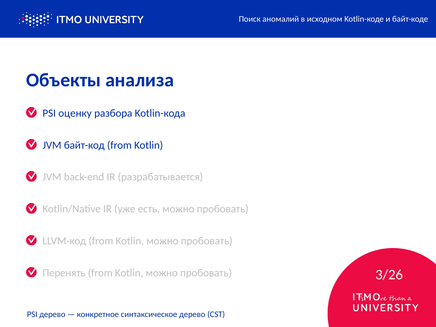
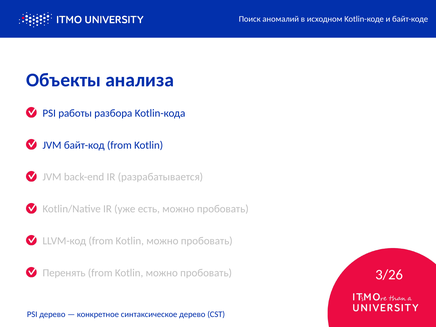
оценку: оценку -> работы (75, 113)
